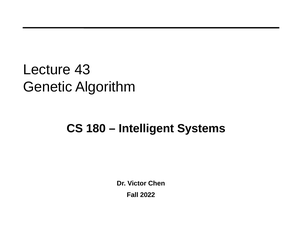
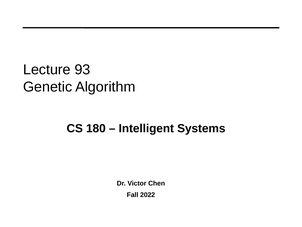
43: 43 -> 93 (82, 70)
